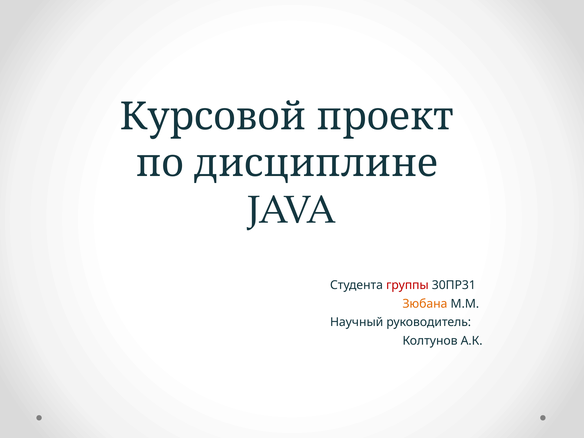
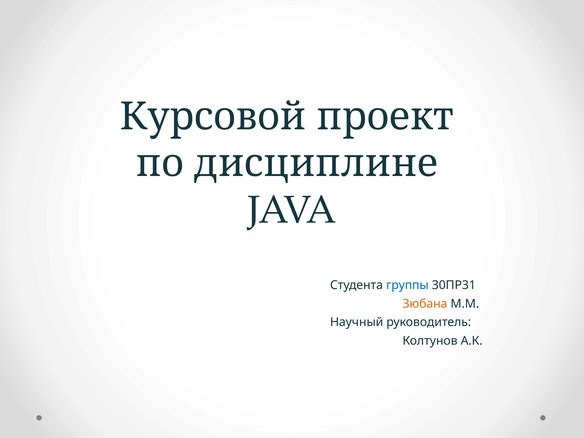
группы colour: red -> blue (407, 285)
